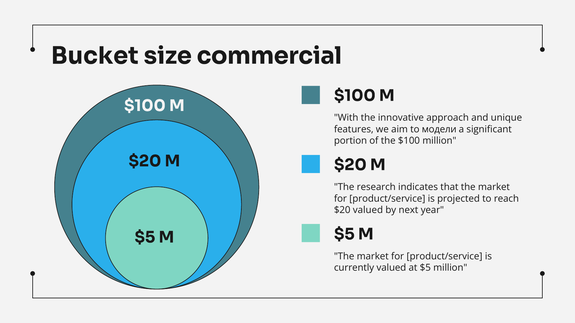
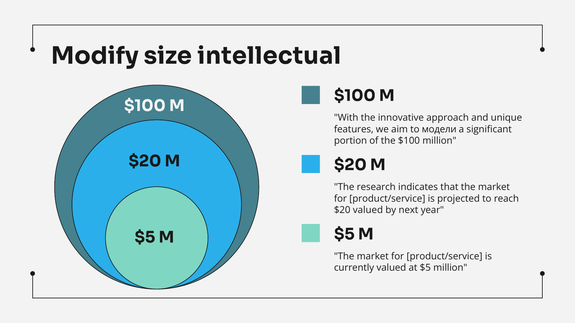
Bucket: Bucket -> Modify (95, 56)
commercial: commercial -> intellectual (269, 56)
